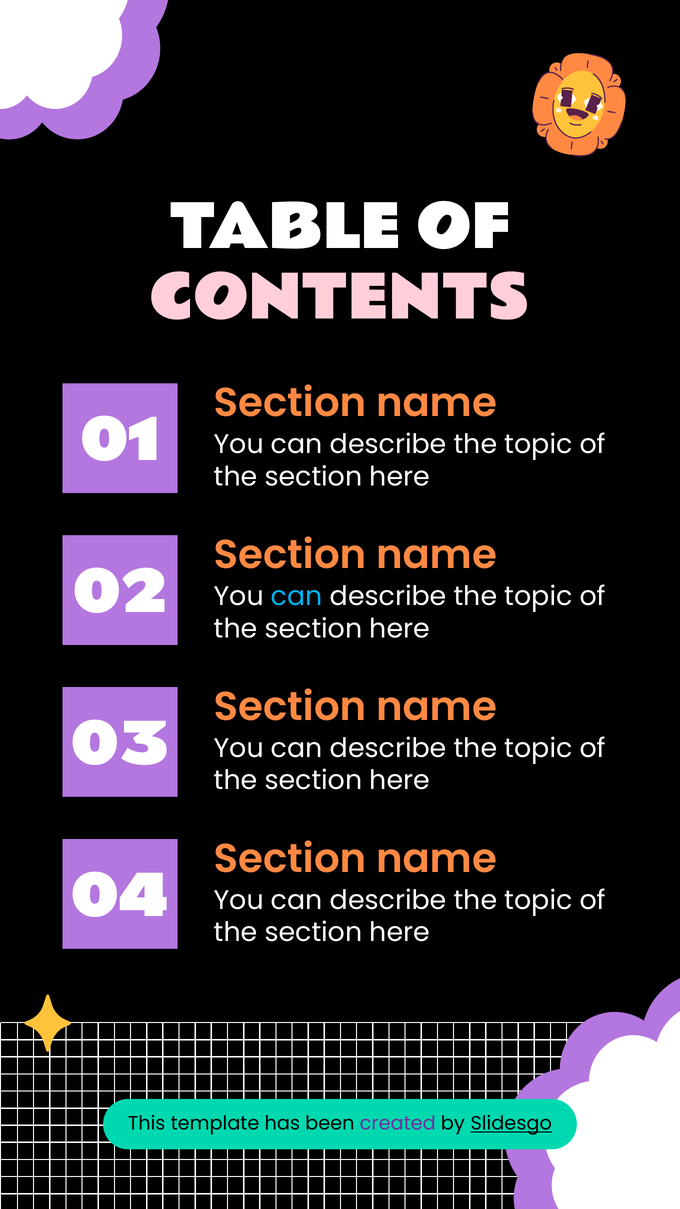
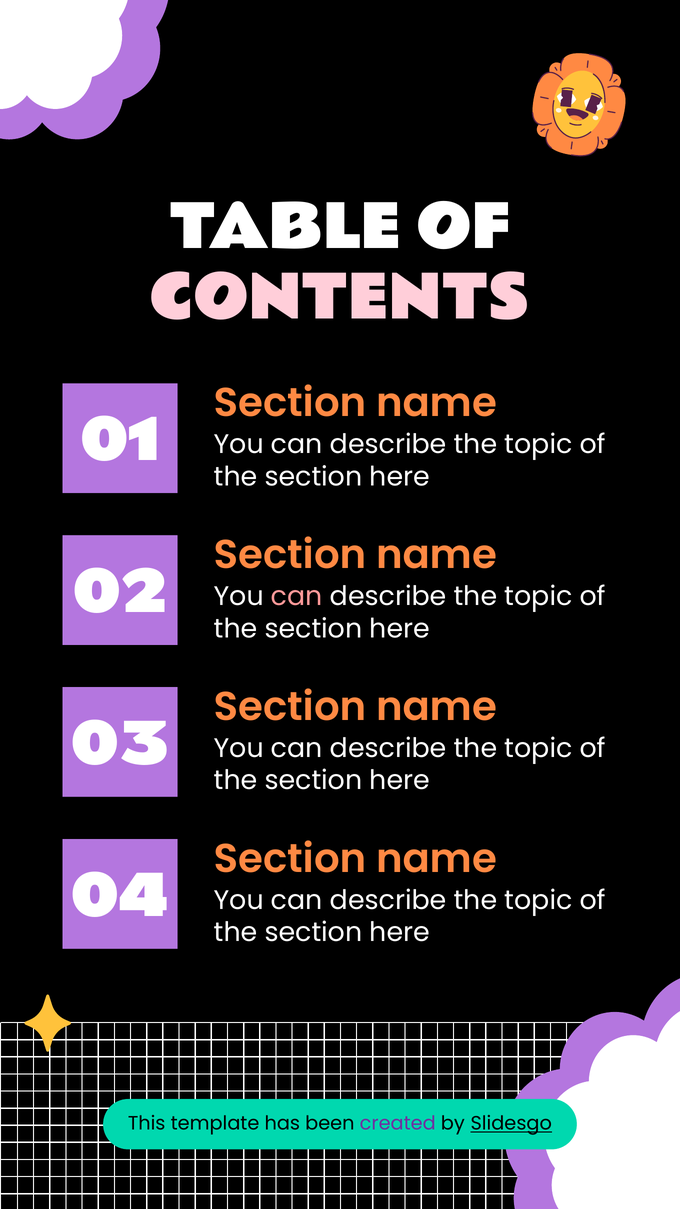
can colour: light blue -> pink (297, 596)
